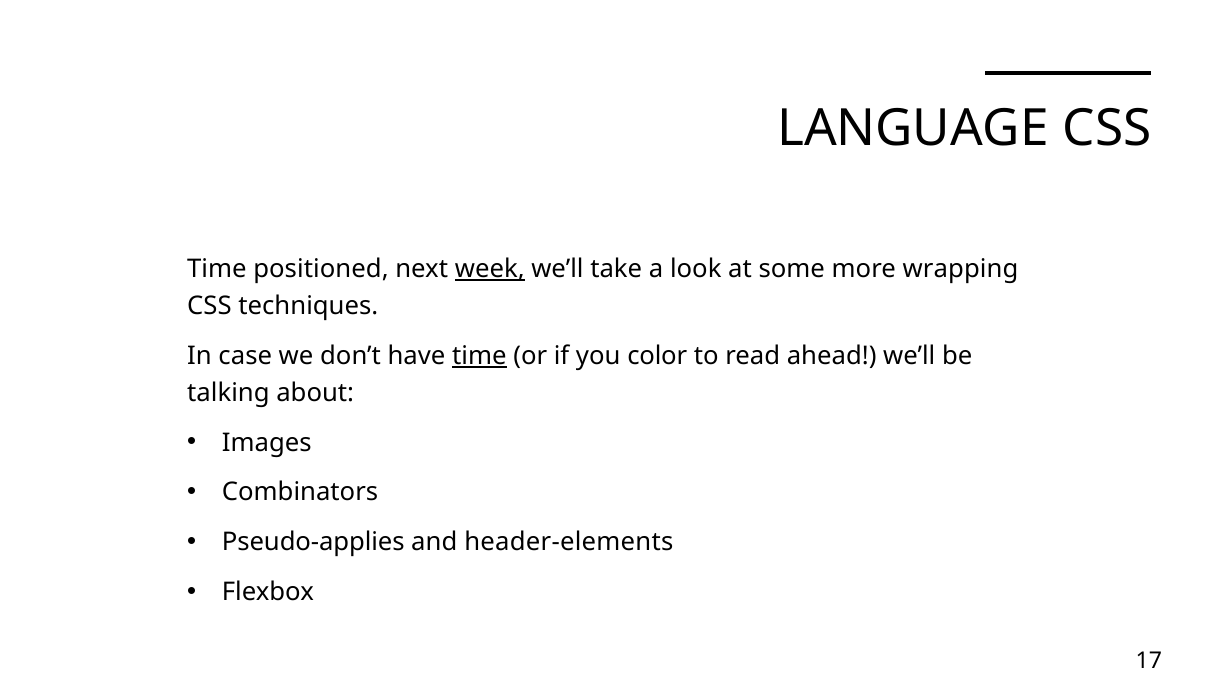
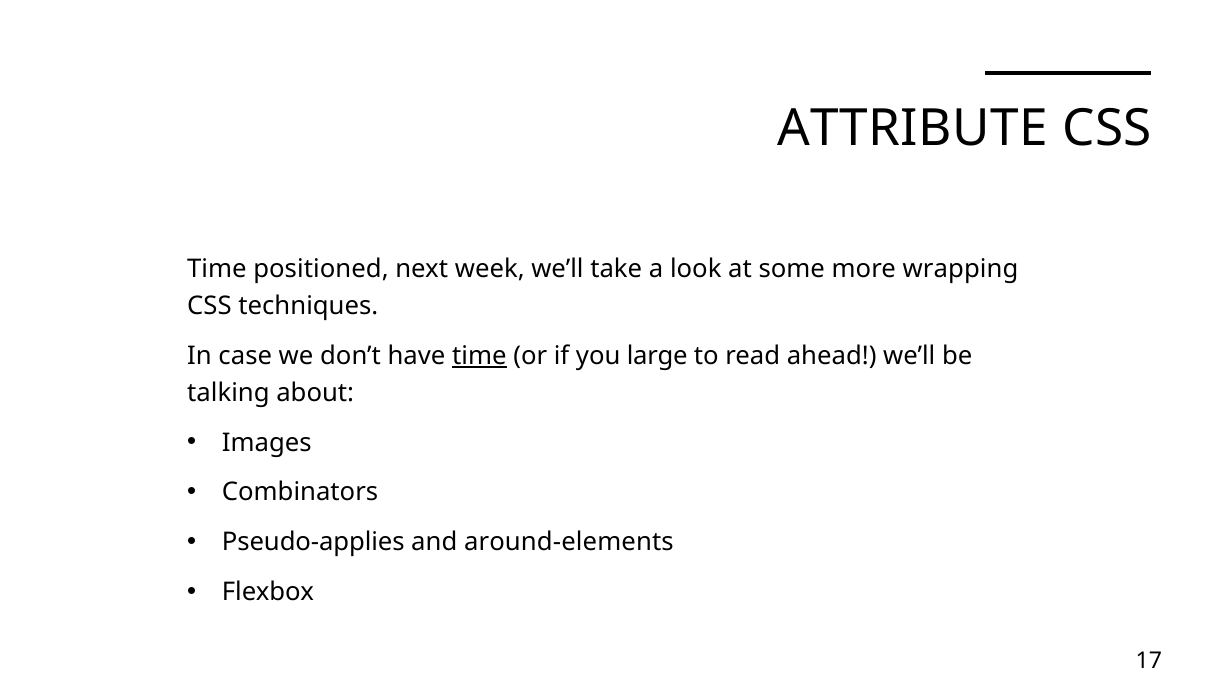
LANGUAGE: LANGUAGE -> ATTRIBUTE (913, 129)
week underline: present -> none (490, 269)
color: color -> large (657, 356)
header-elements: header-elements -> around-elements (569, 542)
